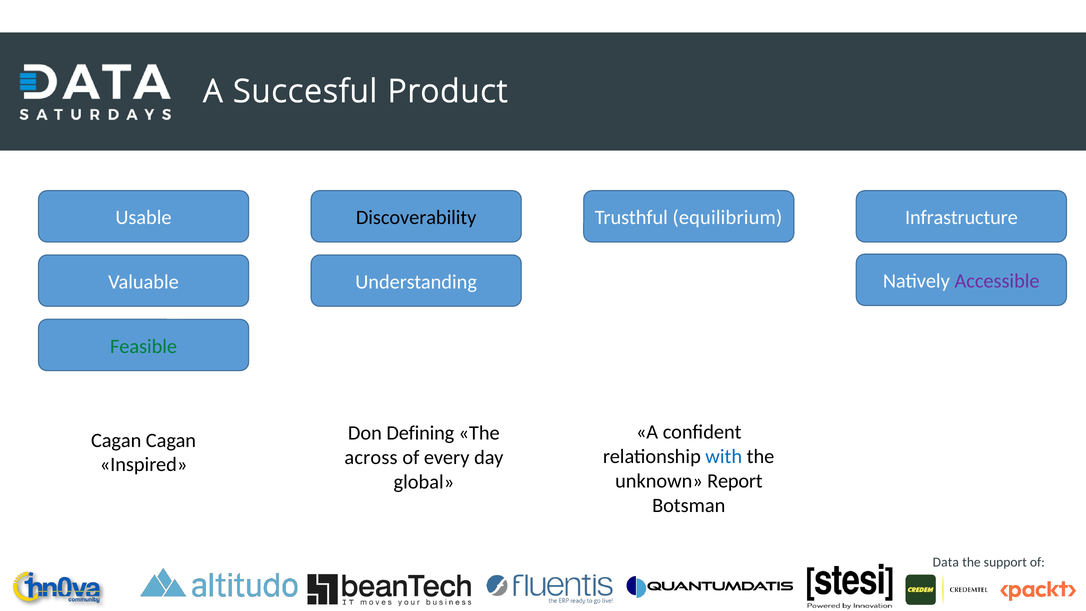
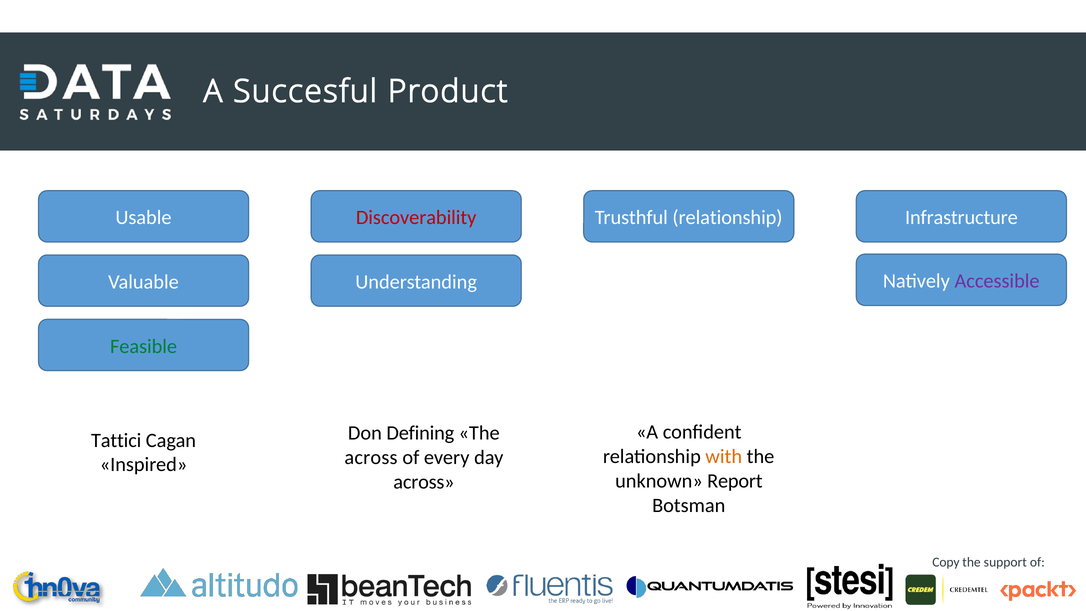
Discoverability colour: black -> red (416, 218)
Trusthful equilibrium: equilibrium -> relationship (727, 218)
Cagan: Cagan -> Tattici (116, 440)
with colour: blue -> orange (724, 456)
global: global -> across (424, 482)
Data: Data -> Copy (946, 562)
